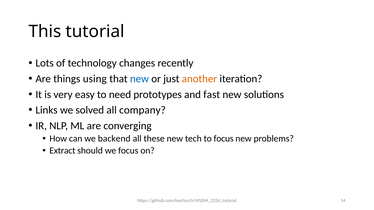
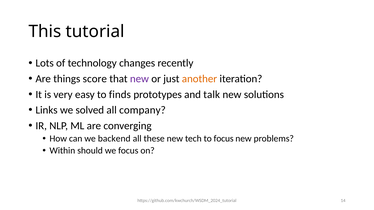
using: using -> score (95, 79)
new colour: blue -> purple (139, 79)
need: need -> finds (120, 95)
fast: fast -> talk (212, 95)
Extract: Extract -> Within (62, 151)
